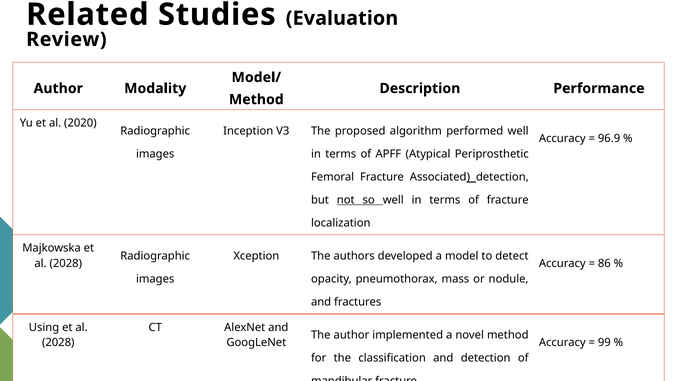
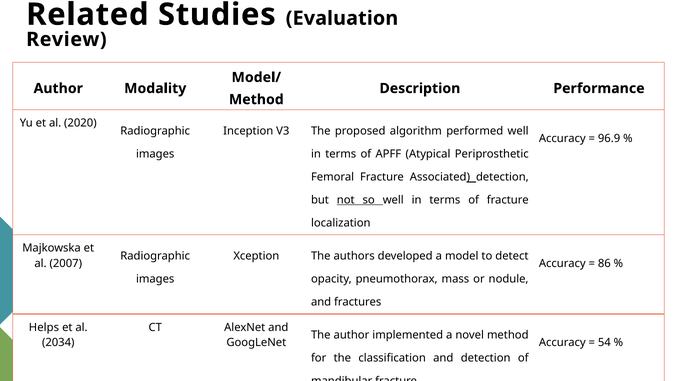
2028: 2028 -> 2007 (66, 263)
Using: Using -> Helps (44, 327)
2028: 2028 -> 2034 (58, 342)
99: 99 -> 54 (604, 342)
